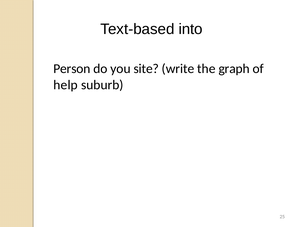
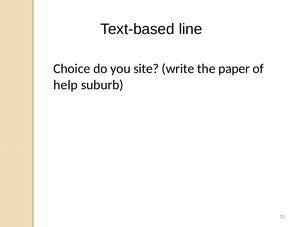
into: into -> line (191, 29)
Person: Person -> Choice (72, 69)
graph: graph -> paper (234, 69)
